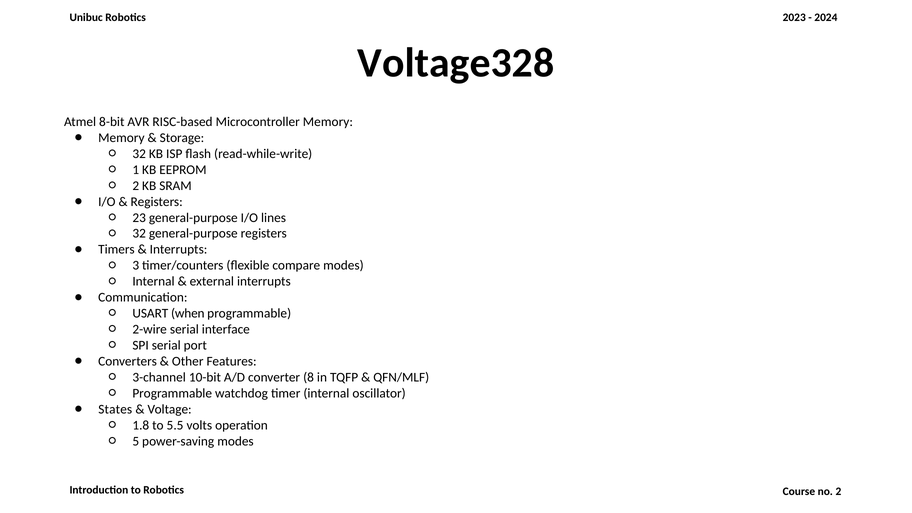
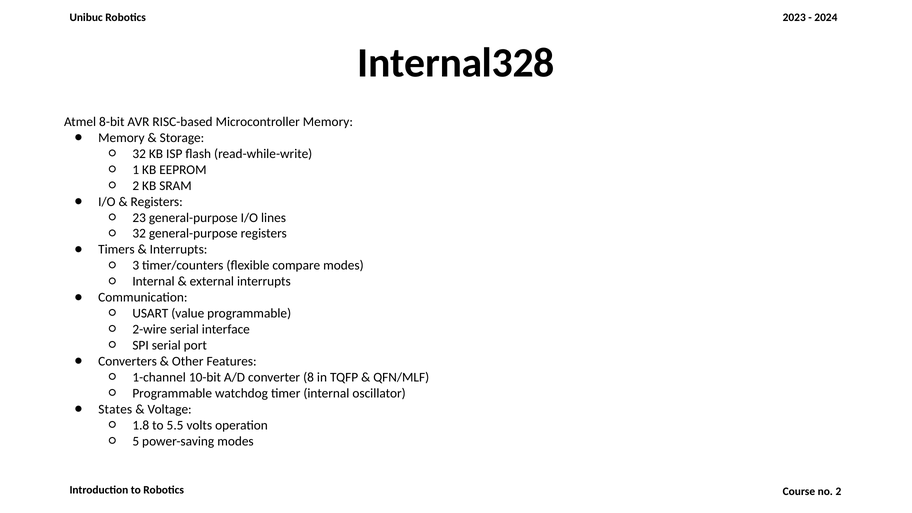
Voltage328: Voltage328 -> Internal328 (456, 63)
when: when -> value (188, 313)
3-channel: 3-channel -> 1-channel (159, 377)
